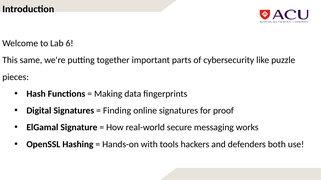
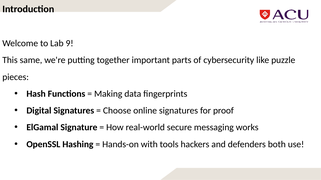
6: 6 -> 9 (70, 43)
Finding: Finding -> Choose (117, 111)
